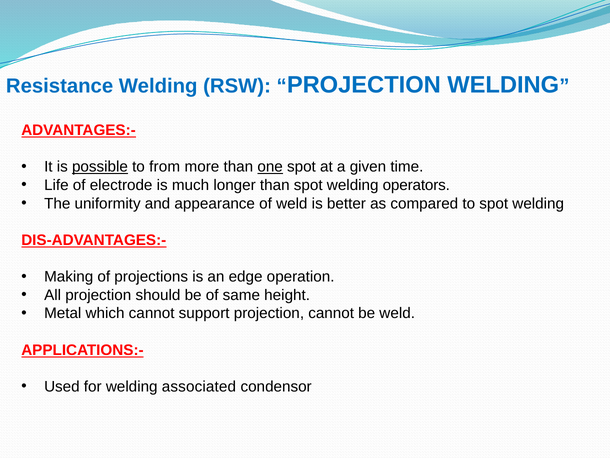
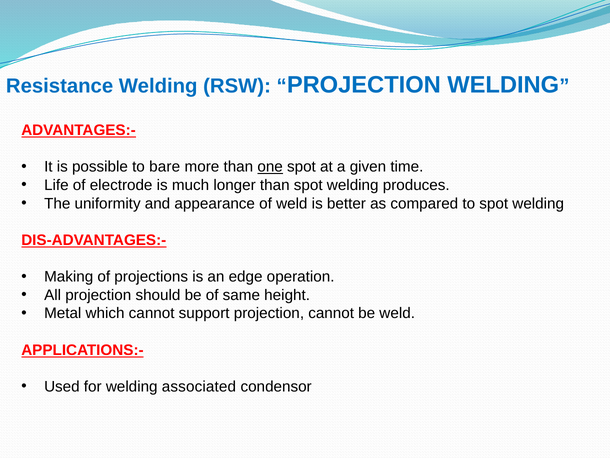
possible underline: present -> none (100, 167)
from: from -> bare (165, 167)
operators: operators -> produces (416, 185)
